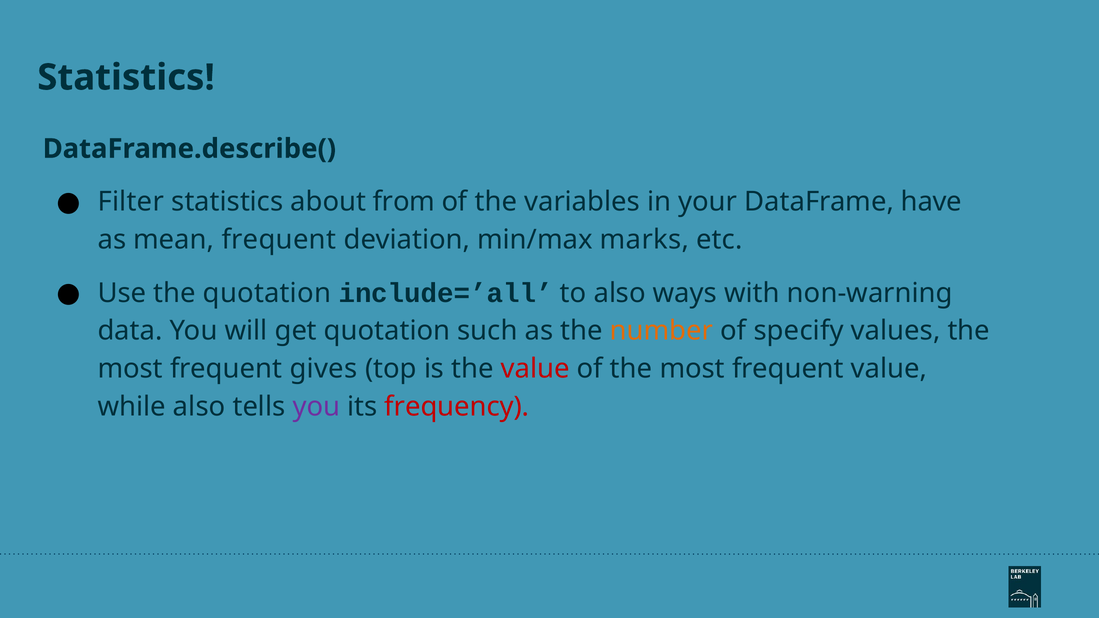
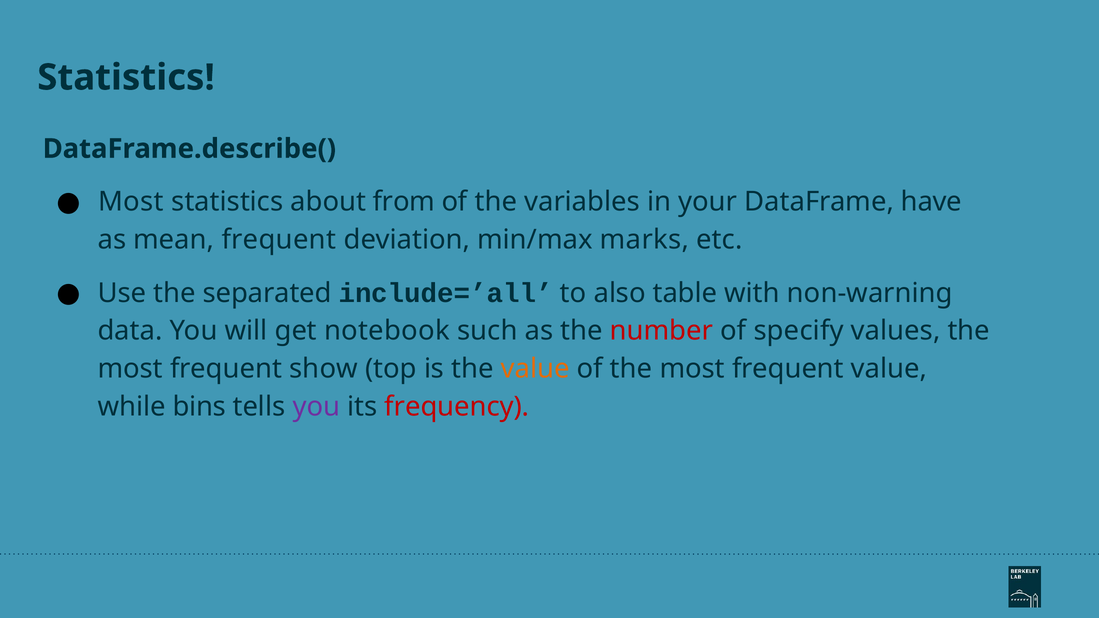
Filter: Filter -> Most (131, 202)
the quotation: quotation -> separated (267, 293)
ways: ways -> table (685, 293)
get quotation: quotation -> notebook (387, 331)
number colour: orange -> red (662, 331)
gives: gives -> show (324, 369)
value colour: red -> orange (535, 369)
while also: also -> bins (199, 407)
